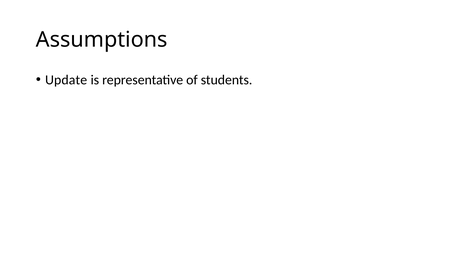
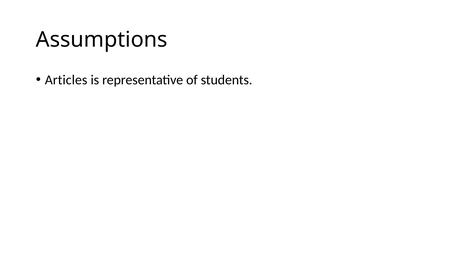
Update: Update -> Articles (66, 80)
